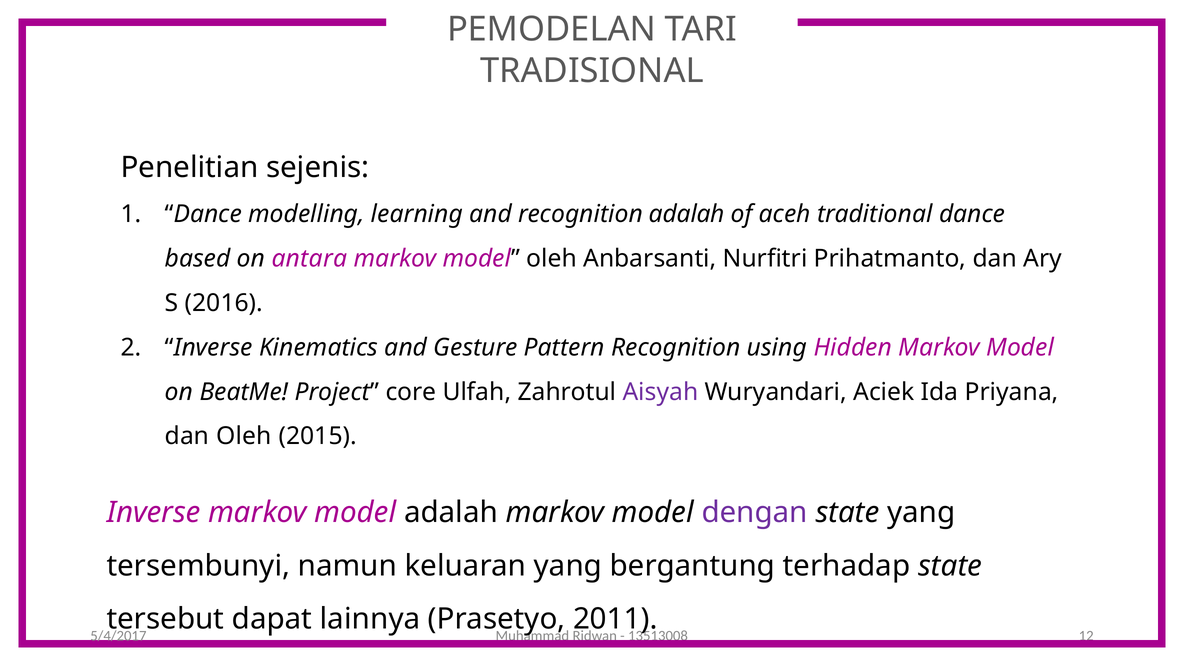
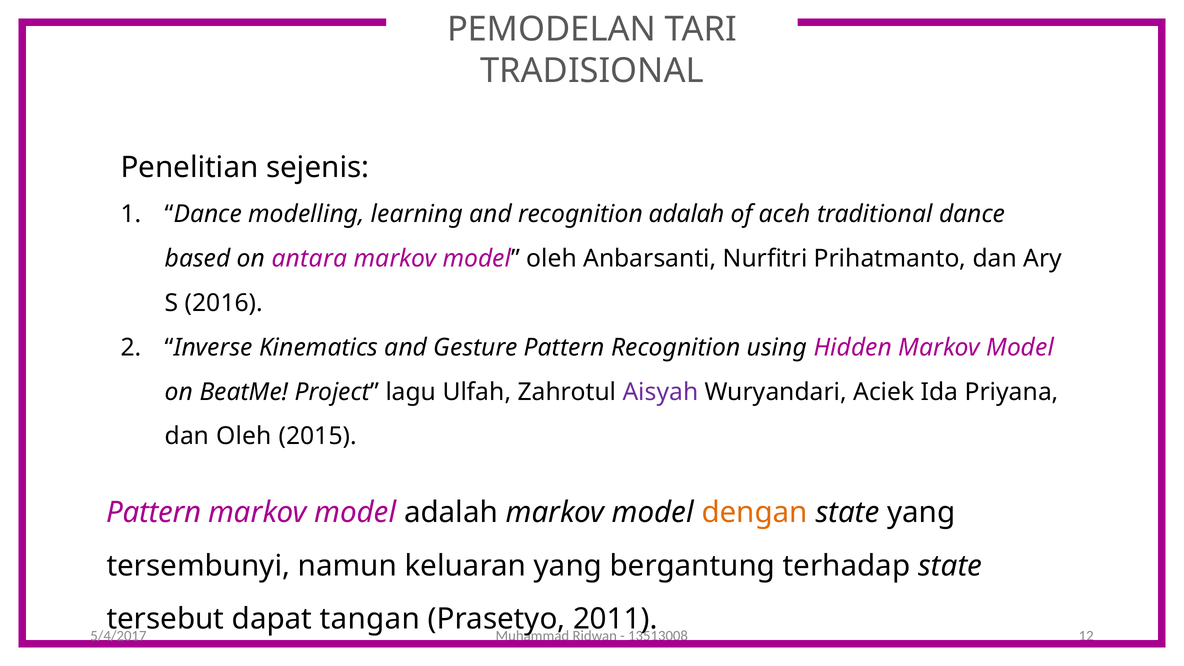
core: core -> lagu (411, 392)
Inverse: Inverse -> Pattern (154, 513)
dengan colour: purple -> orange (755, 513)
lainnya: lainnya -> tangan (370, 619)
